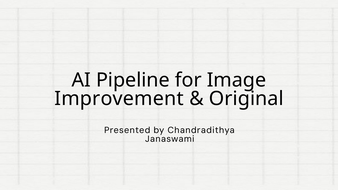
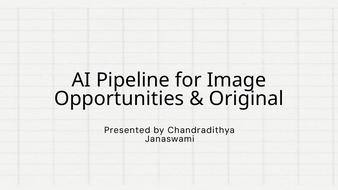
Improvement: Improvement -> Opportunities (119, 99)
